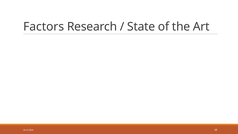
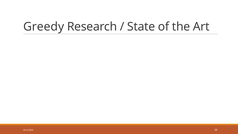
Factors: Factors -> Greedy (44, 27)
